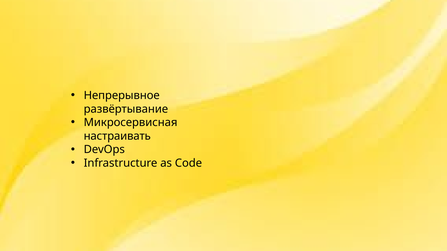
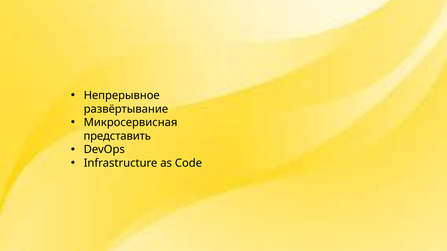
настраивать: настраивать -> представить (117, 136)
